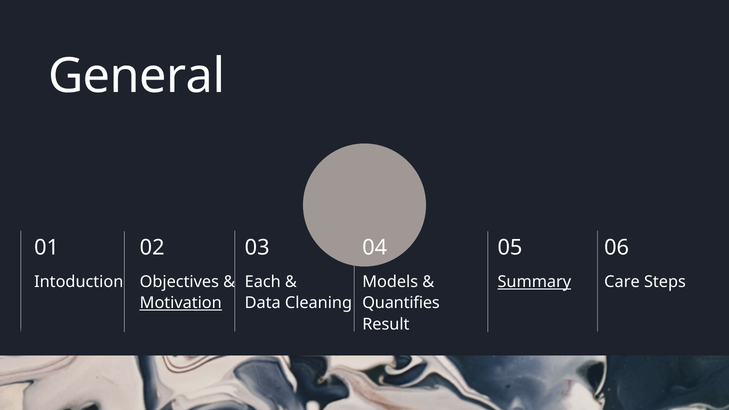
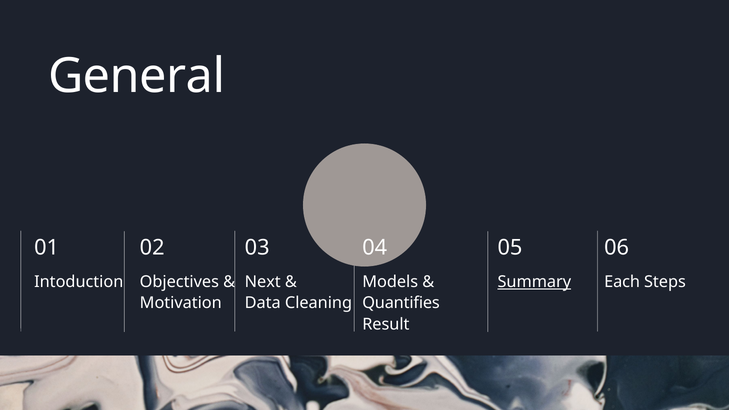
Each: Each -> Next (263, 282)
Care: Care -> Each (622, 282)
Motivation underline: present -> none (181, 303)
